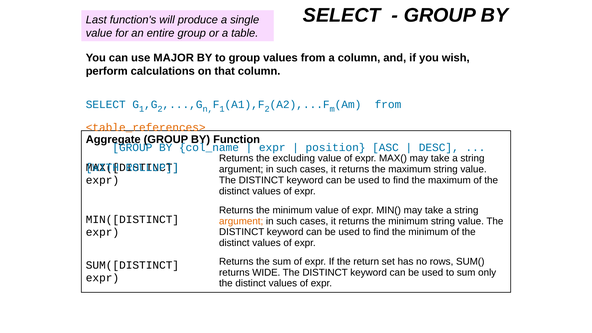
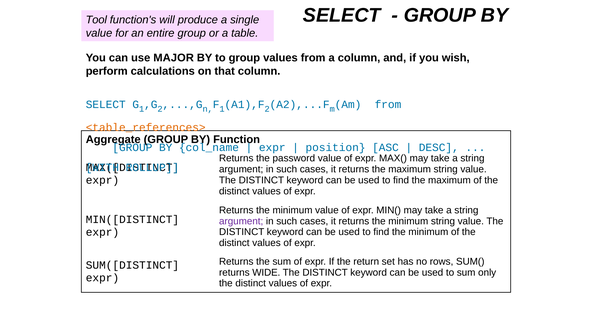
Last: Last -> Tool (96, 20)
excluding: excluding -> password (294, 158)
argument colour: orange -> purple (241, 221)
